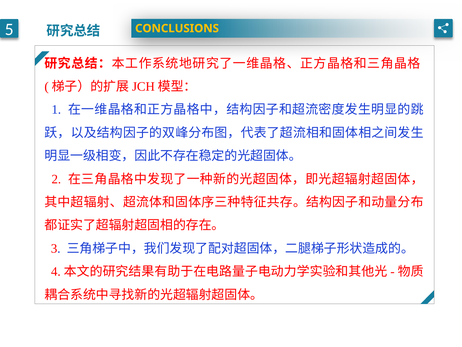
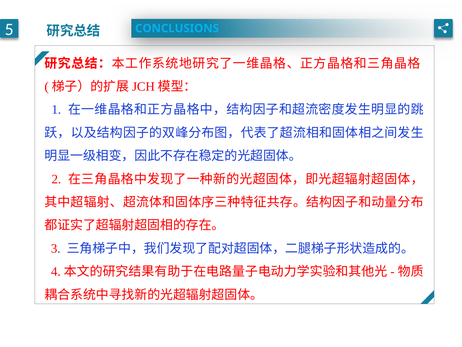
CONCLUSIONS colour: yellow -> light blue (177, 28)
